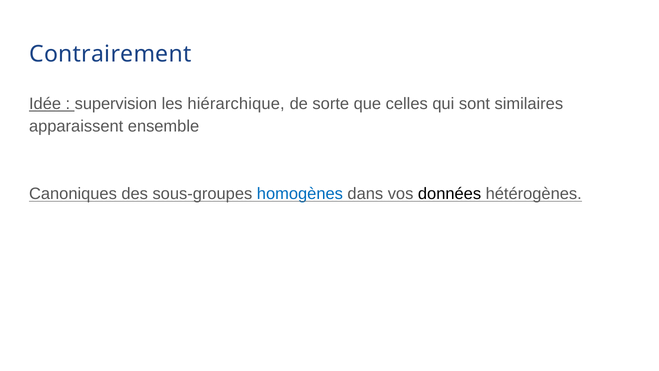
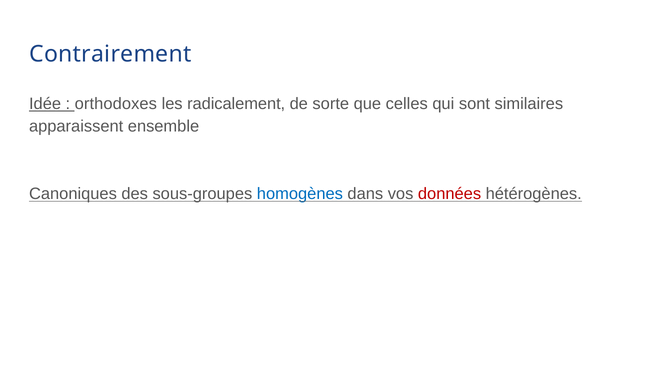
supervision: supervision -> orthodoxes (116, 104)
hiérarchique: hiérarchique -> radicalement (236, 104)
données colour: black -> red (450, 194)
